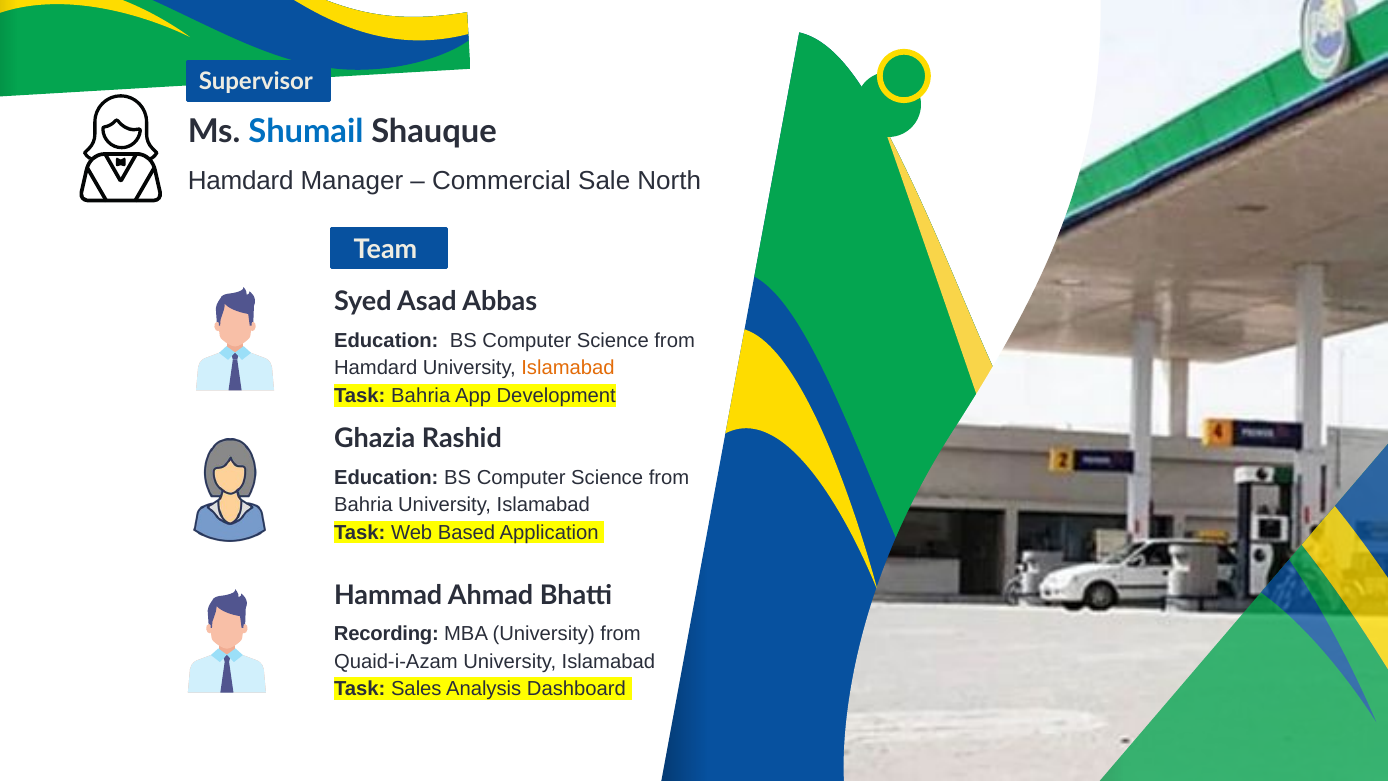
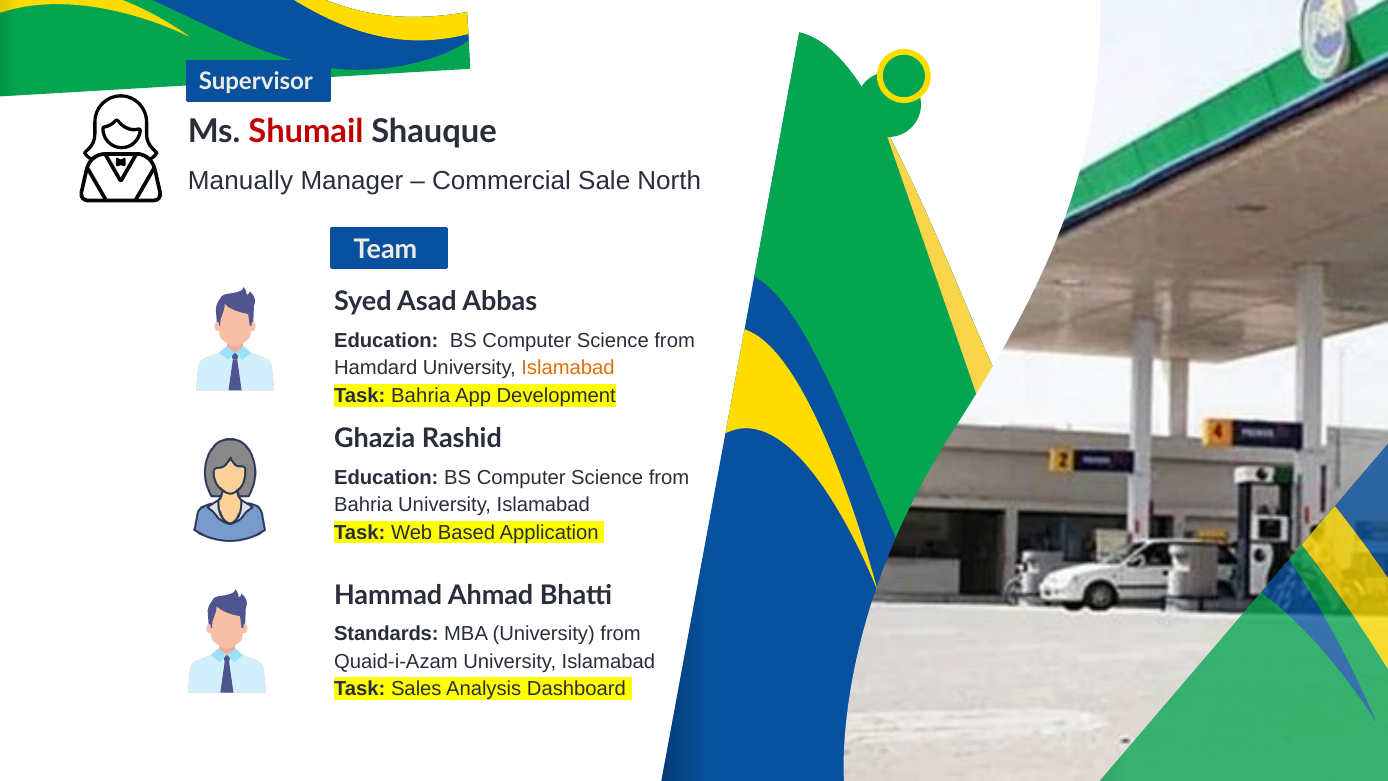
Shumail colour: blue -> red (306, 131)
Hamdard: Hamdard -> Manually (240, 181)
Recording: Recording -> Standards (386, 634)
